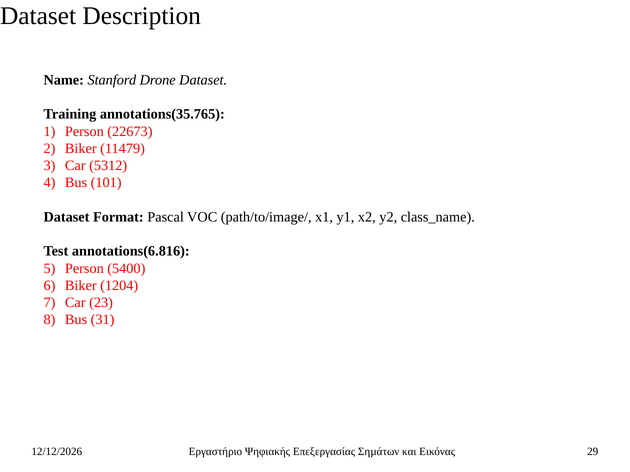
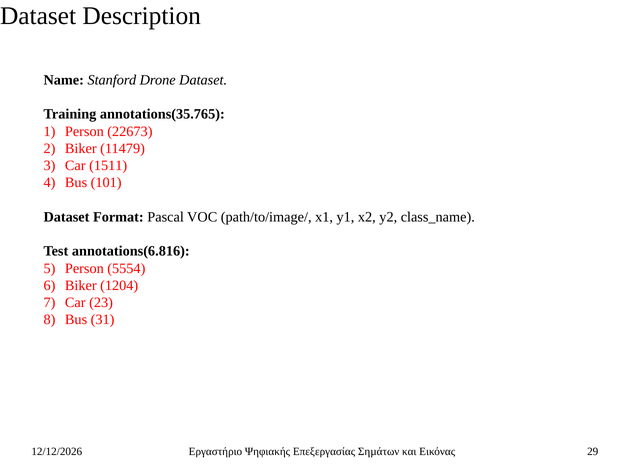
5312: 5312 -> 1511 (108, 166)
5400: 5400 -> 5554 (126, 269)
